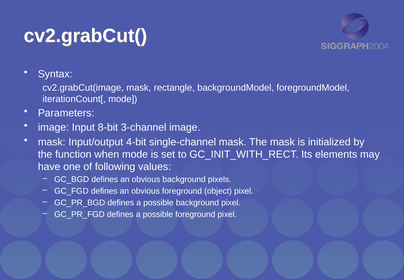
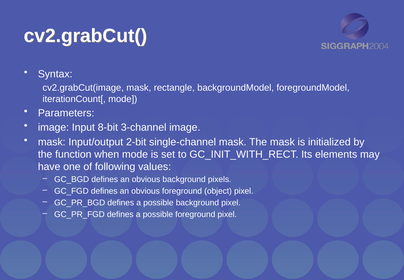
4-bit: 4-bit -> 2-bit (136, 142)
